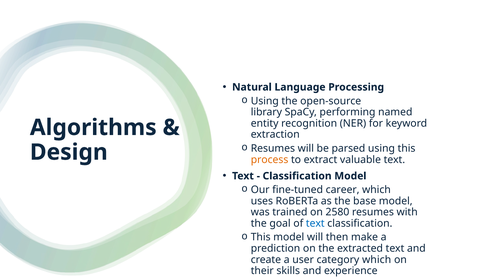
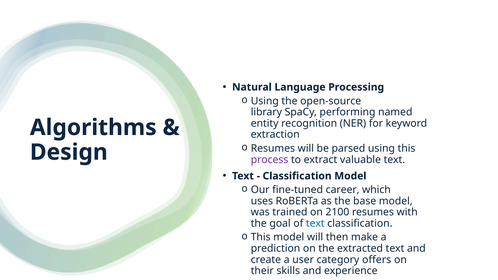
process colour: orange -> purple (270, 160)
2580: 2580 -> 2100 (337, 212)
category which: which -> offers (377, 260)
